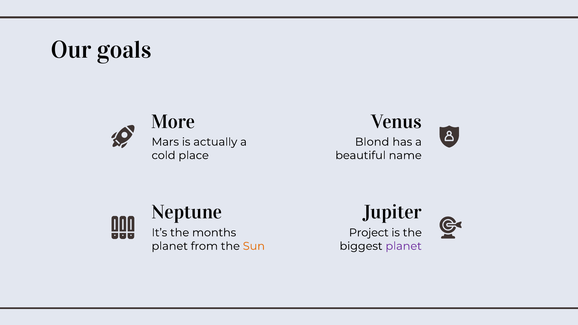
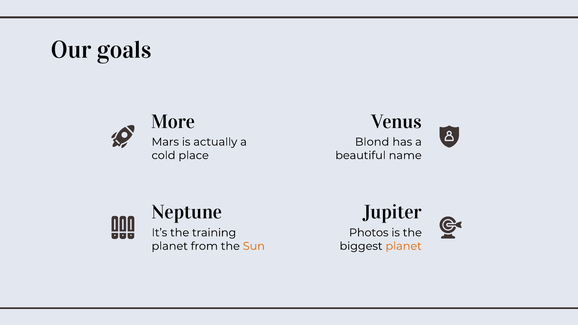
months: months -> training (214, 233)
Project: Project -> Photos (369, 233)
planet colour: purple -> orange (404, 246)
